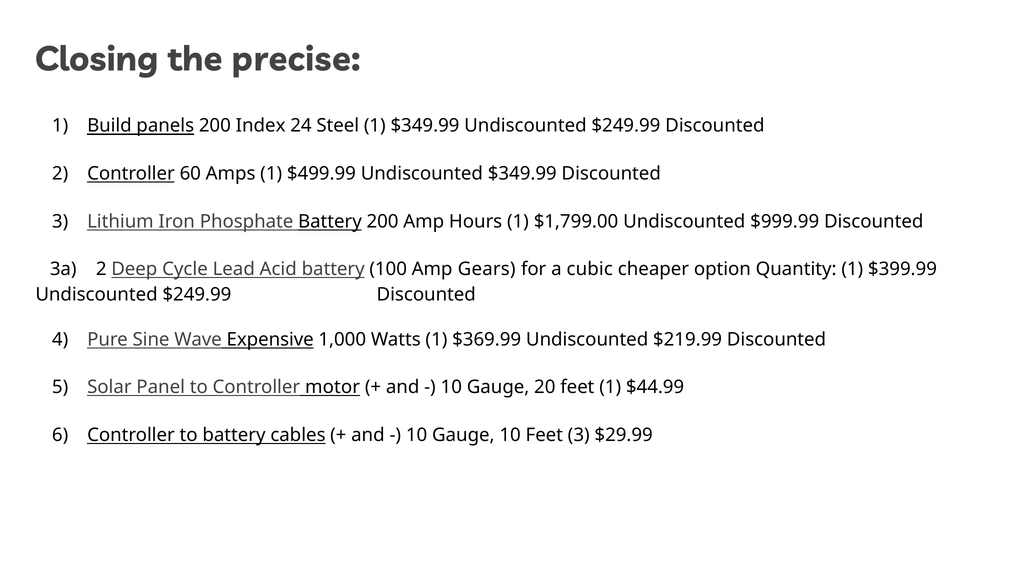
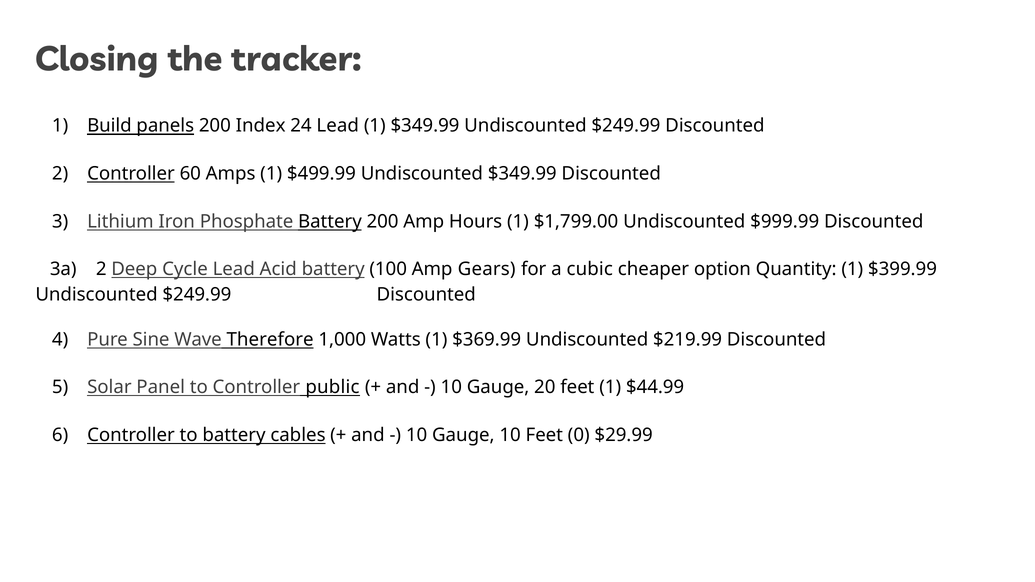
precise: precise -> tracker (297, 59)
24 Steel: Steel -> Lead (338, 126)
Expensive: Expensive -> Therefore (270, 339)
motor: motor -> public (332, 387)
Feet 3: 3 -> 0 (579, 435)
